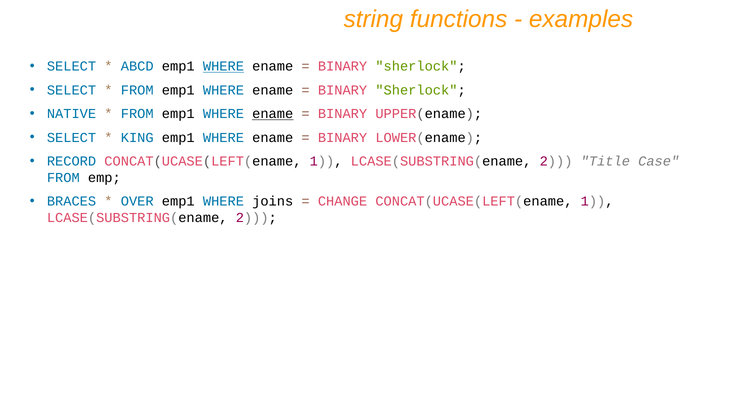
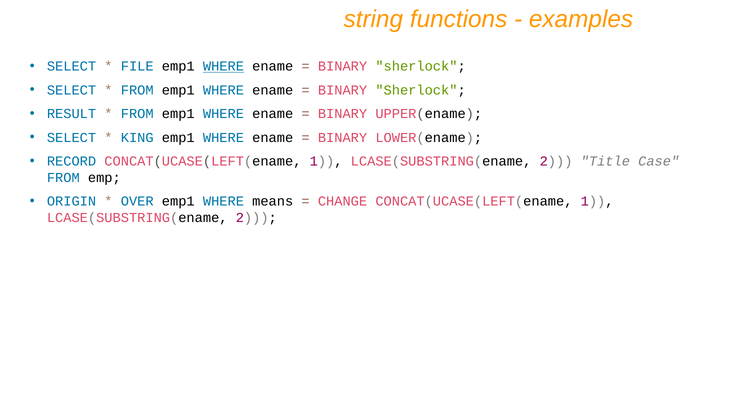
ABCD: ABCD -> FILE (137, 66)
NATIVE: NATIVE -> RESULT (72, 114)
ename underline: present -> none (273, 114)
BRACES: BRACES -> ORIGIN (72, 201)
joins: joins -> means (273, 201)
